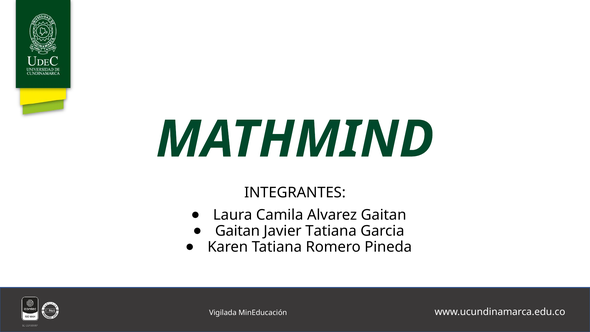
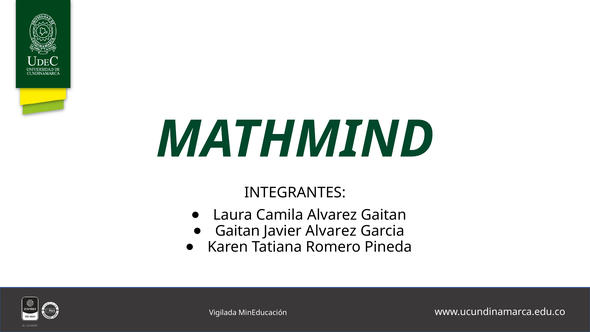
Javier Tatiana: Tatiana -> Alvarez (331, 231)
